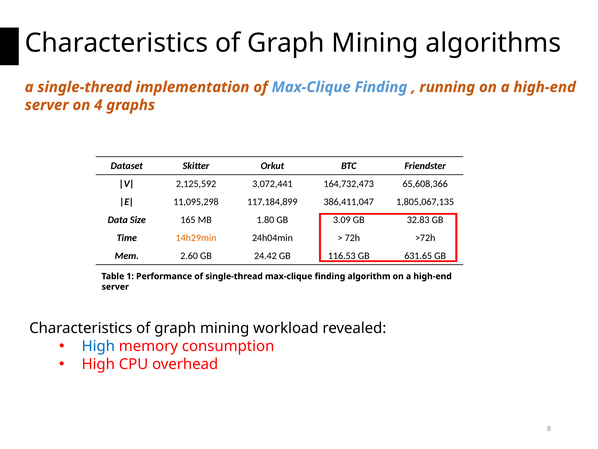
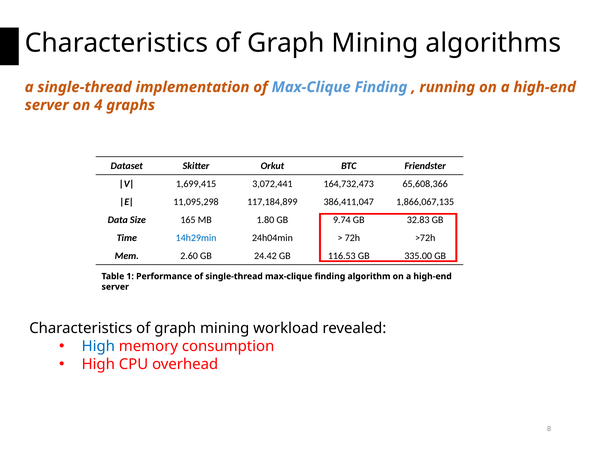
2,125,592: 2,125,592 -> 1,699,415 (196, 184)
1,805,067,135: 1,805,067,135 -> 1,866,067,135 (425, 202)
3.09: 3.09 -> 9.74 (342, 220)
14h29min colour: orange -> blue (196, 238)
631.65: 631.65 -> 335.00 (418, 256)
